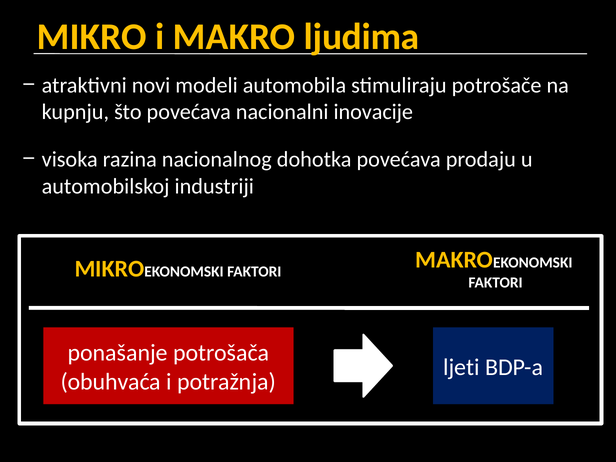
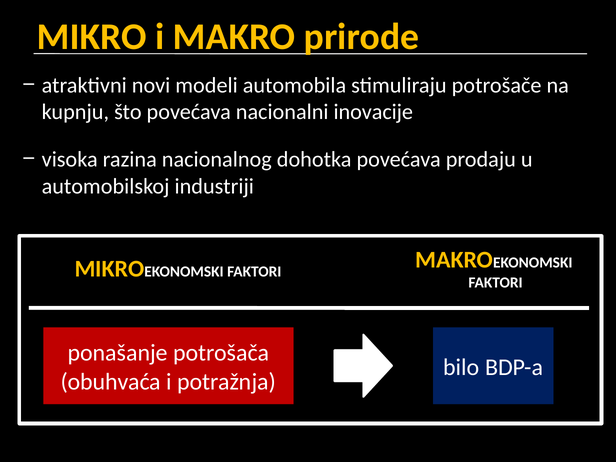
ljudima: ljudima -> prirode (362, 37)
ljeti: ljeti -> bilo (461, 367)
